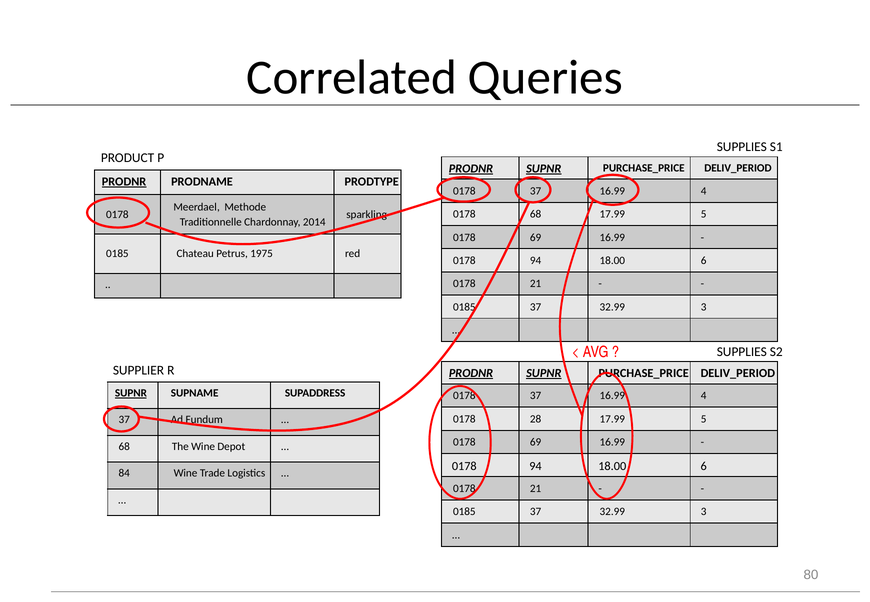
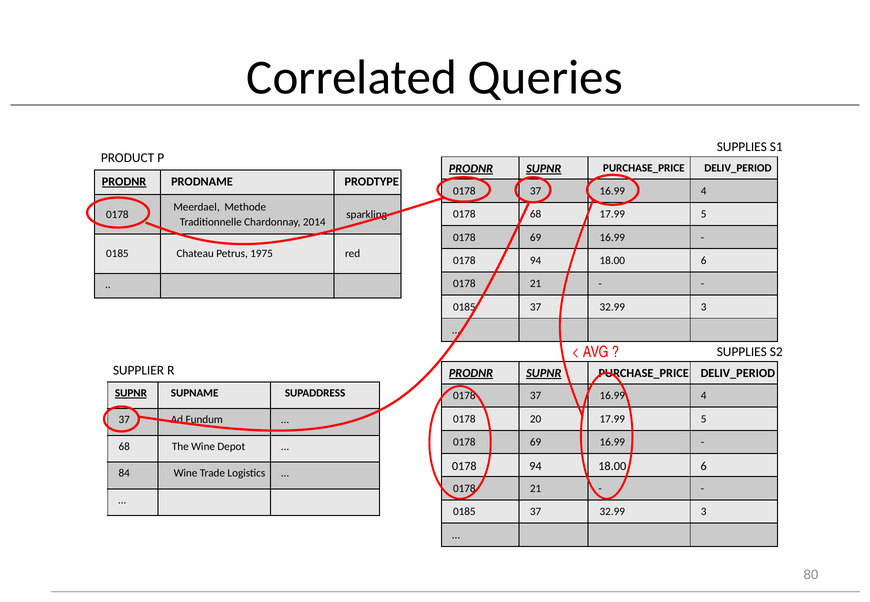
28: 28 -> 20 (536, 419)
